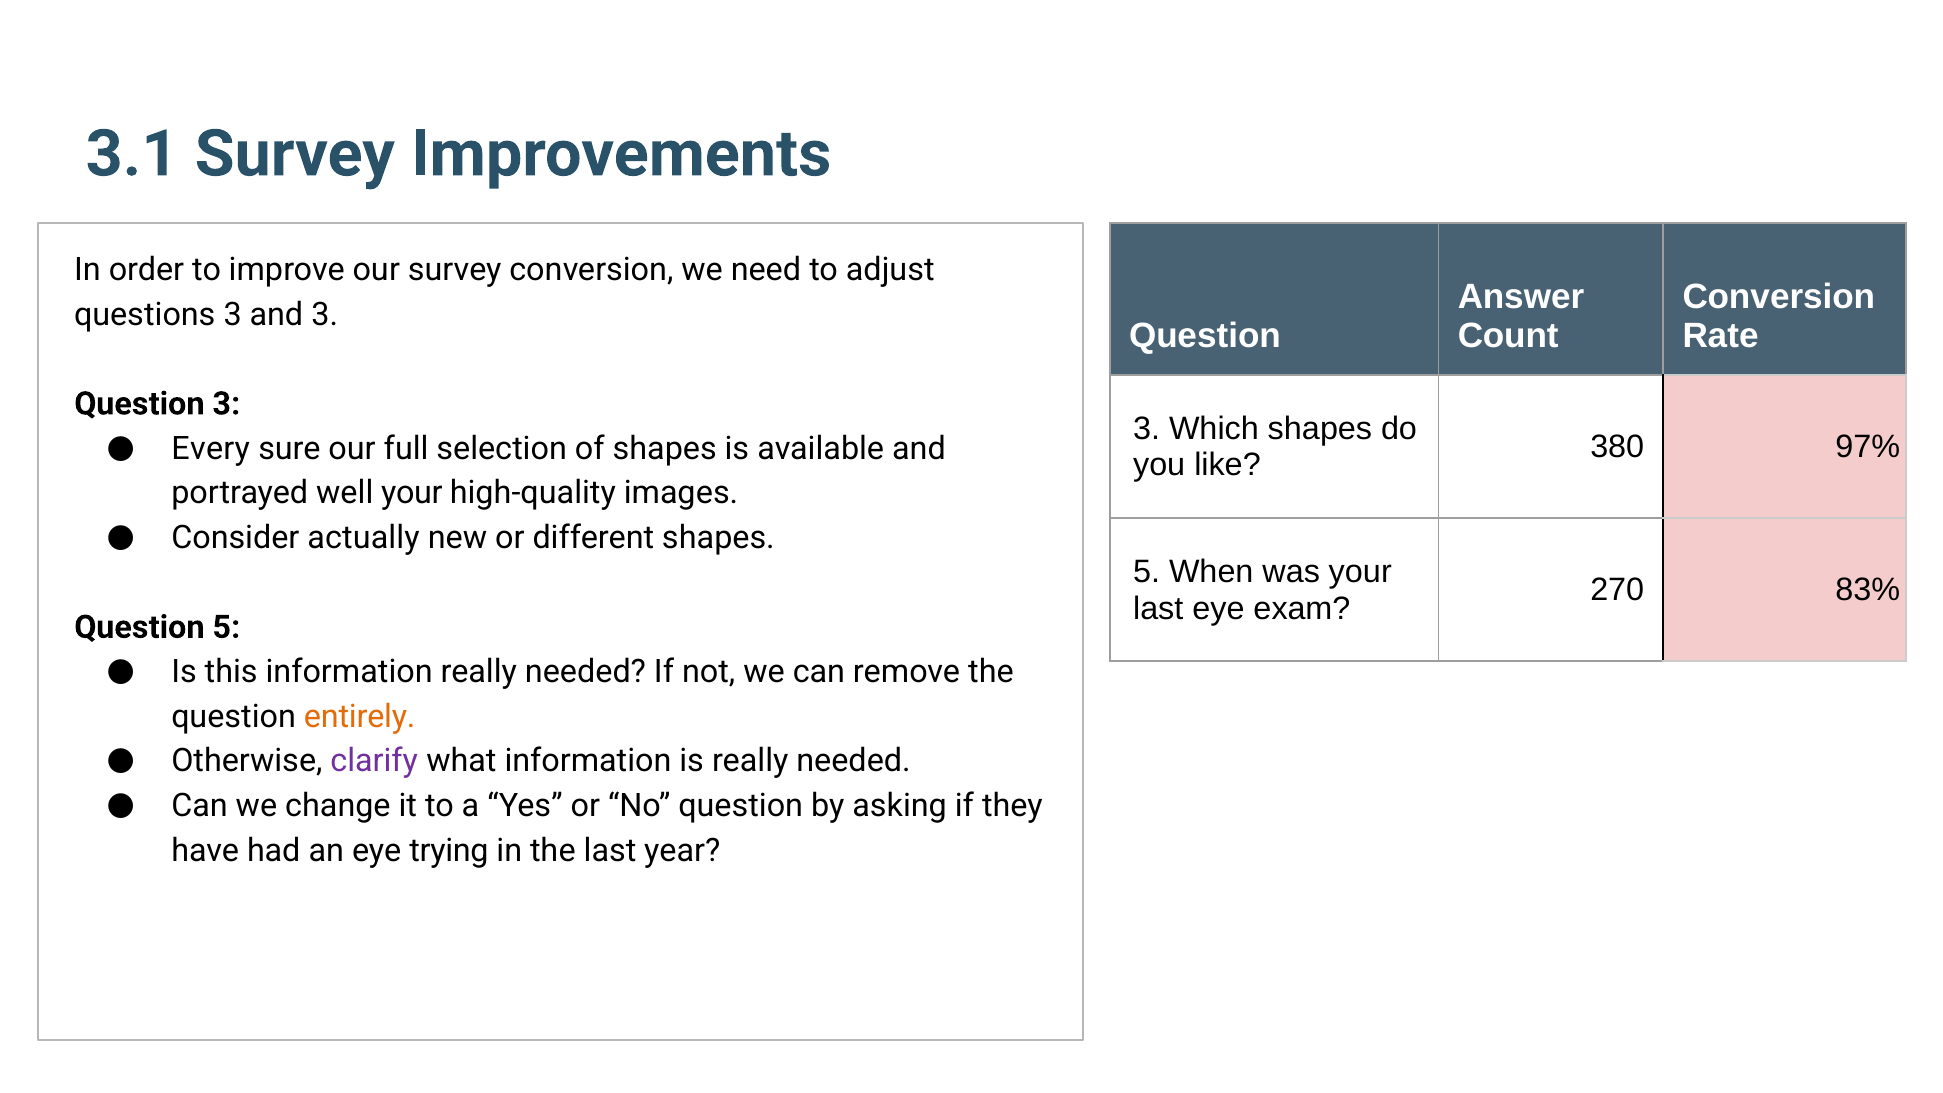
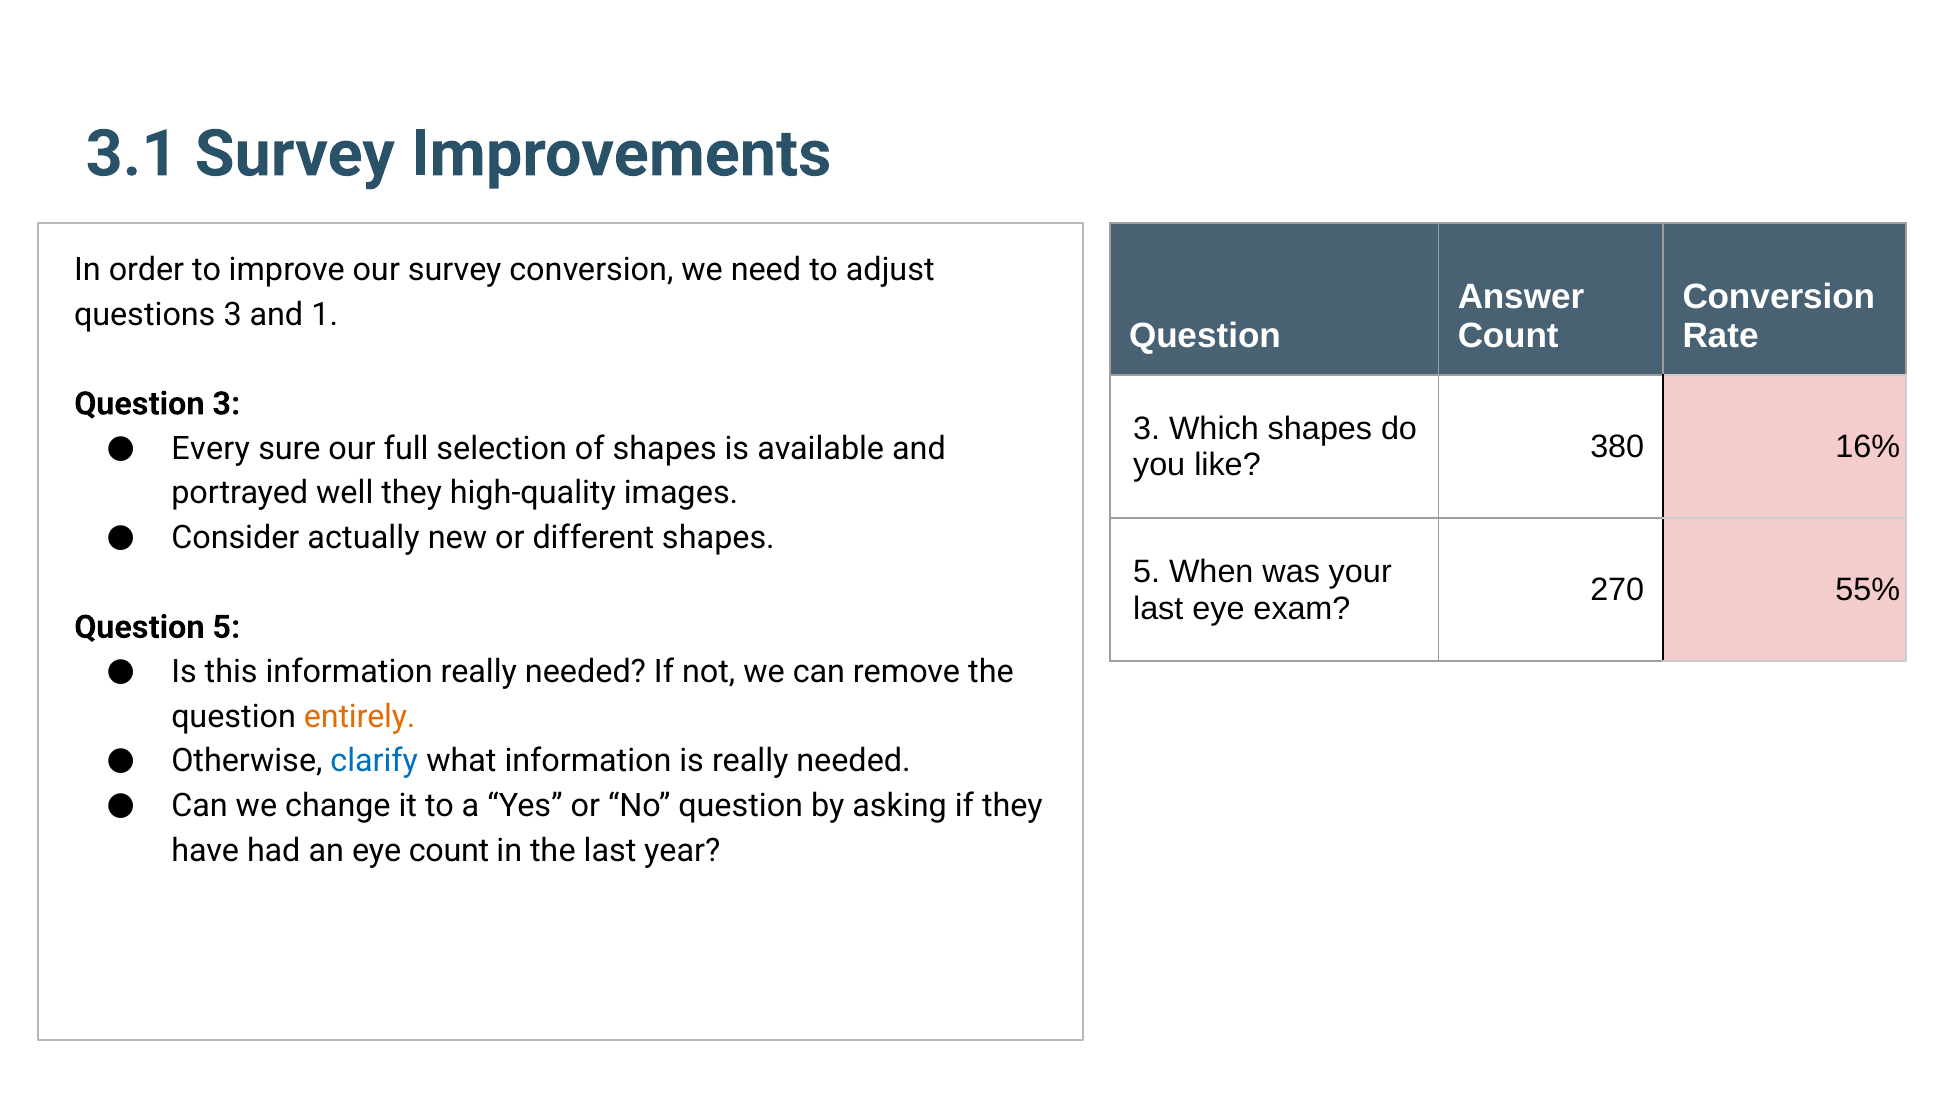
and 3: 3 -> 1 (325, 314)
97%: 97% -> 16% (1868, 447)
well your: your -> they (412, 493)
83%: 83% -> 55% (1868, 590)
clarify colour: purple -> blue (374, 761)
eye trying: trying -> count (449, 851)
